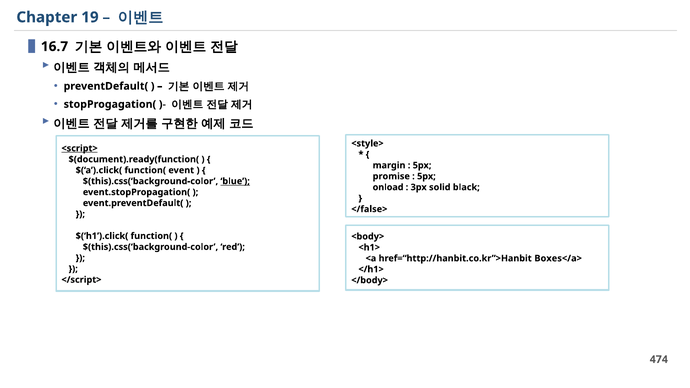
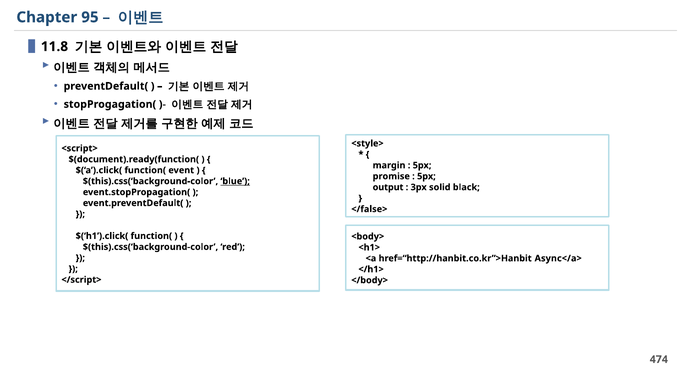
19: 19 -> 95 (90, 17)
16.7: 16.7 -> 11.8 (54, 47)
<script> underline: present -> none (80, 148)
onload: onload -> output (388, 187)
Boxes</a>: Boxes</a> -> Async</a> (558, 258)
